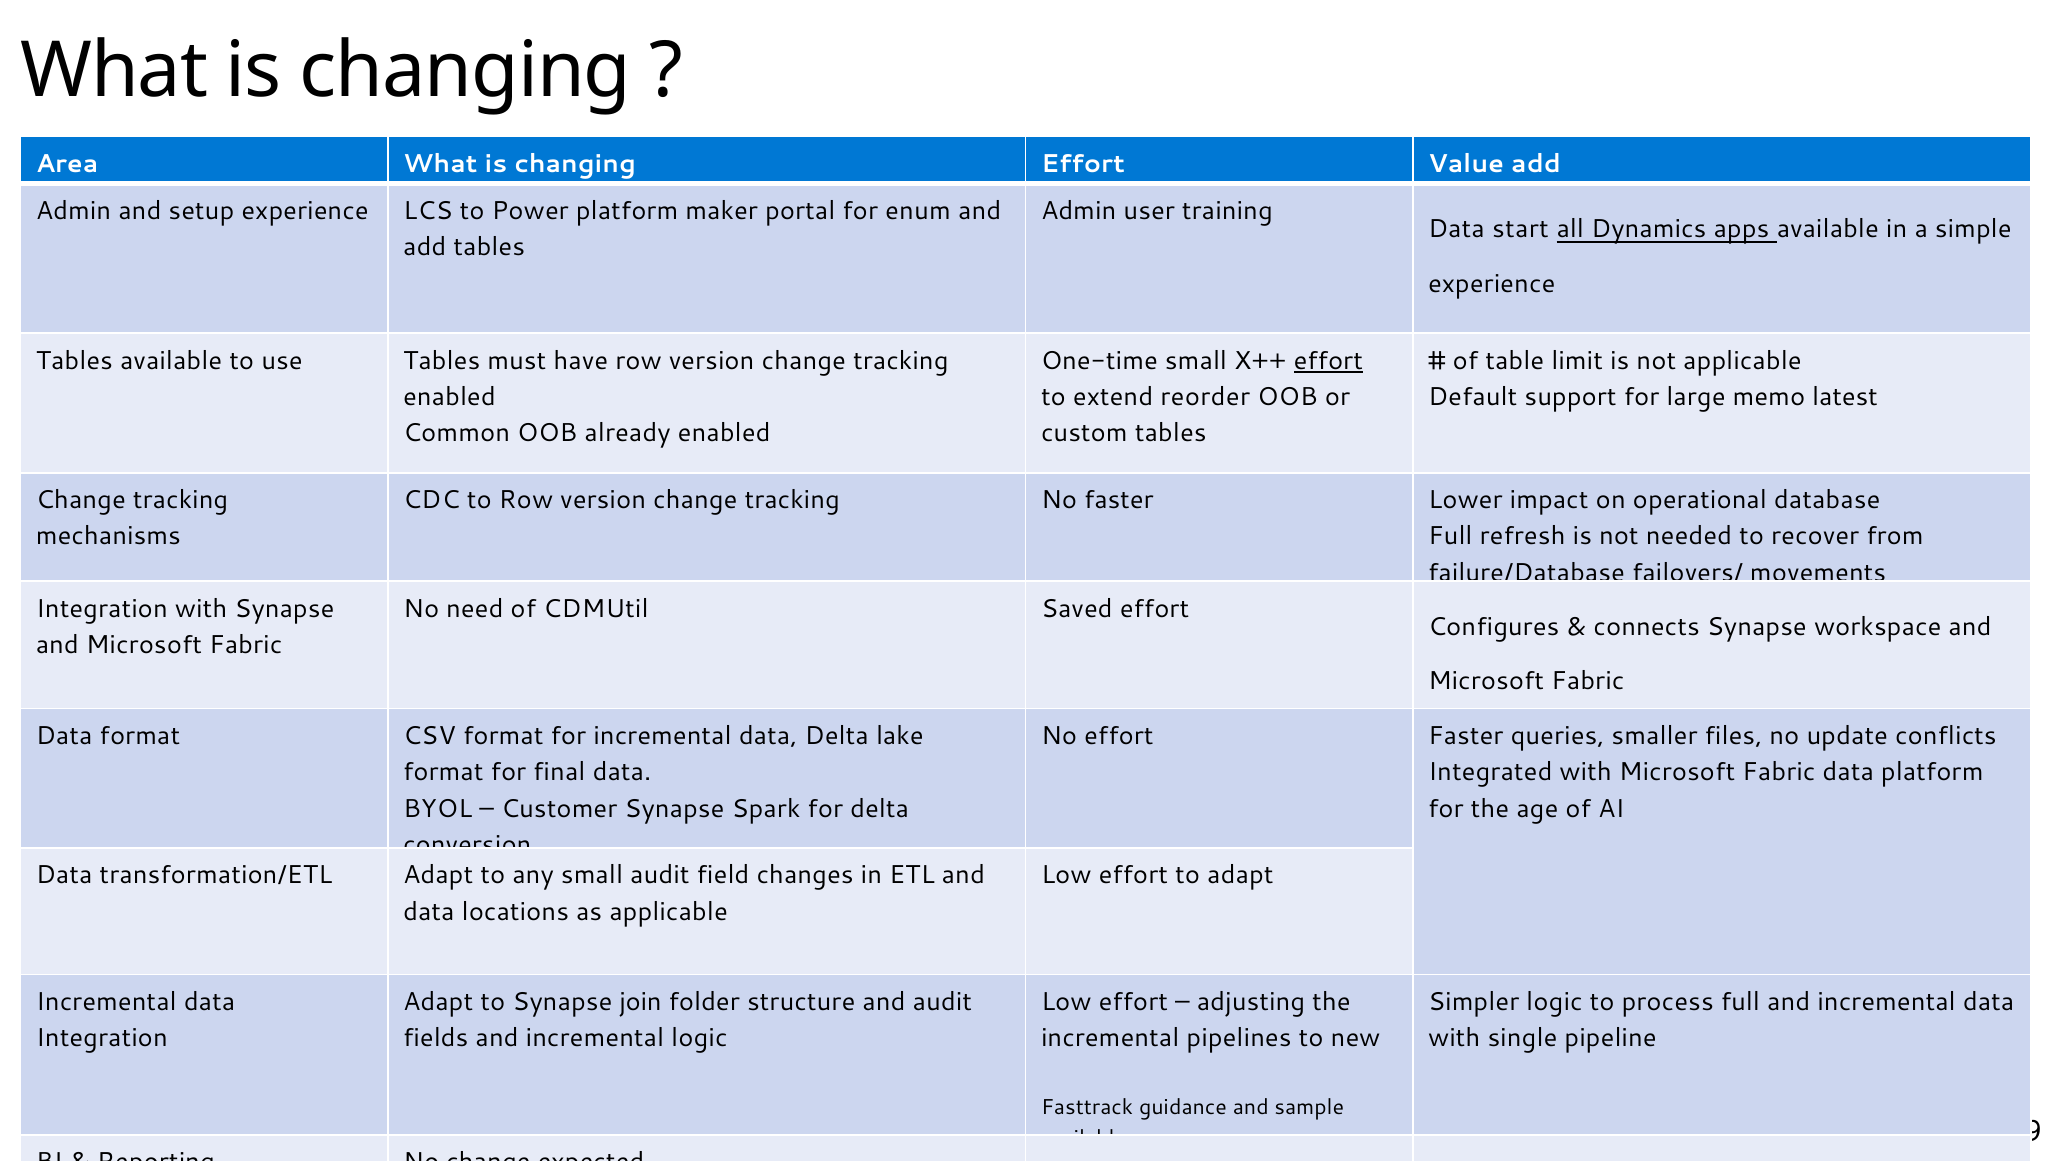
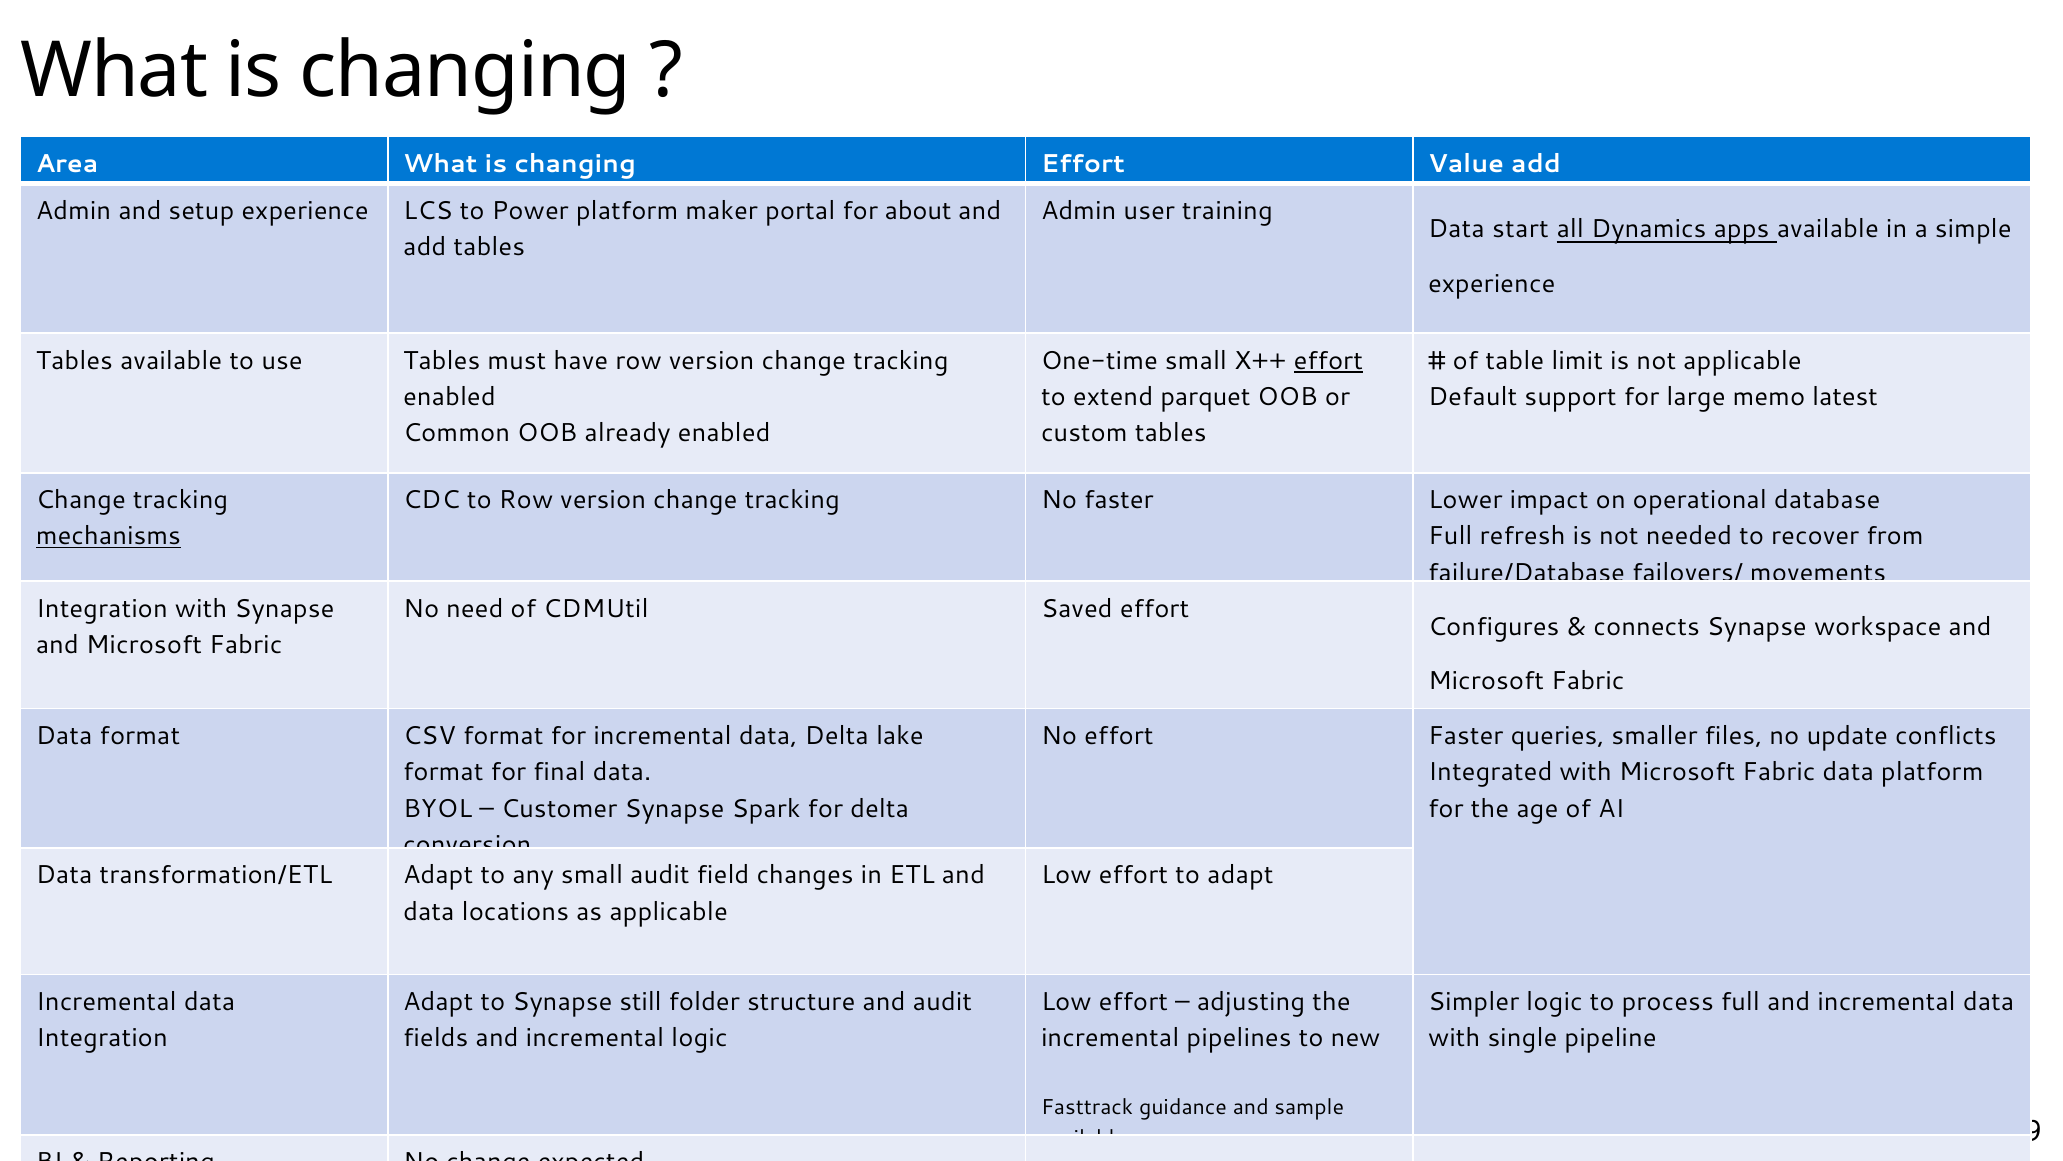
enum: enum -> about (918, 211)
reorder: reorder -> parquet (1205, 397)
mechanisms underline: none -> present (108, 536)
join: join -> still (641, 1001)
